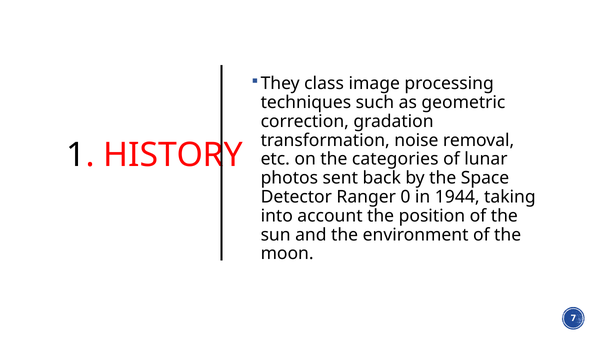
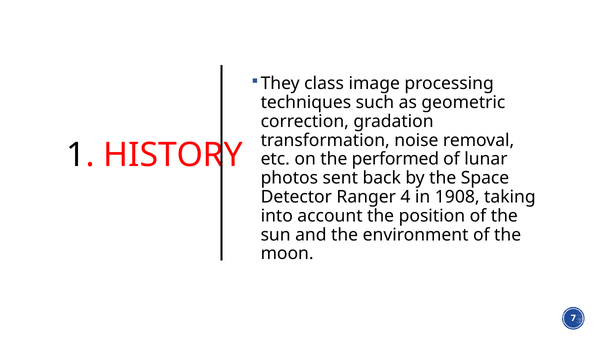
categories: categories -> performed (395, 159)
0: 0 -> 4 (405, 197)
1944: 1944 -> 1908 (457, 197)
